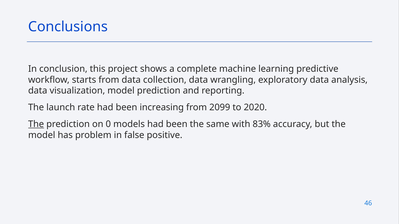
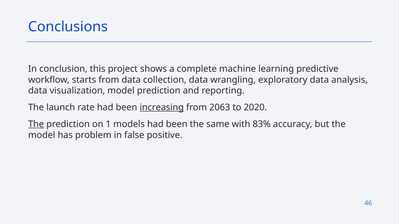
increasing underline: none -> present (162, 108)
2099: 2099 -> 2063 (220, 108)
0: 0 -> 1 (108, 124)
